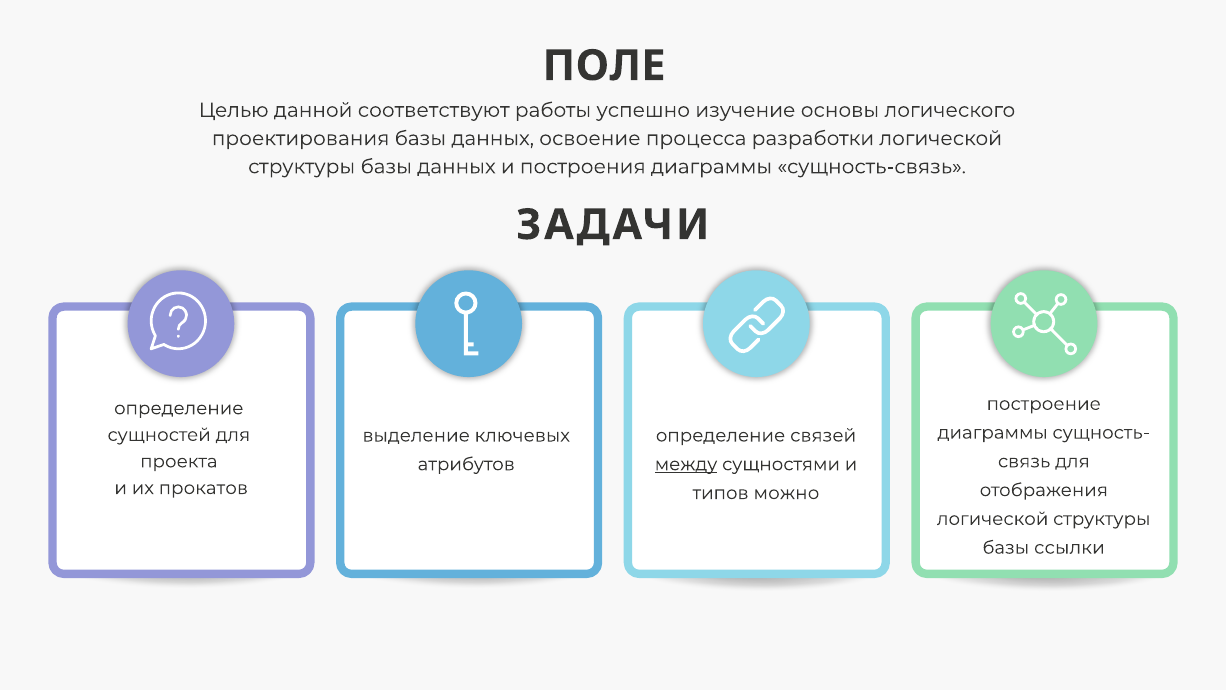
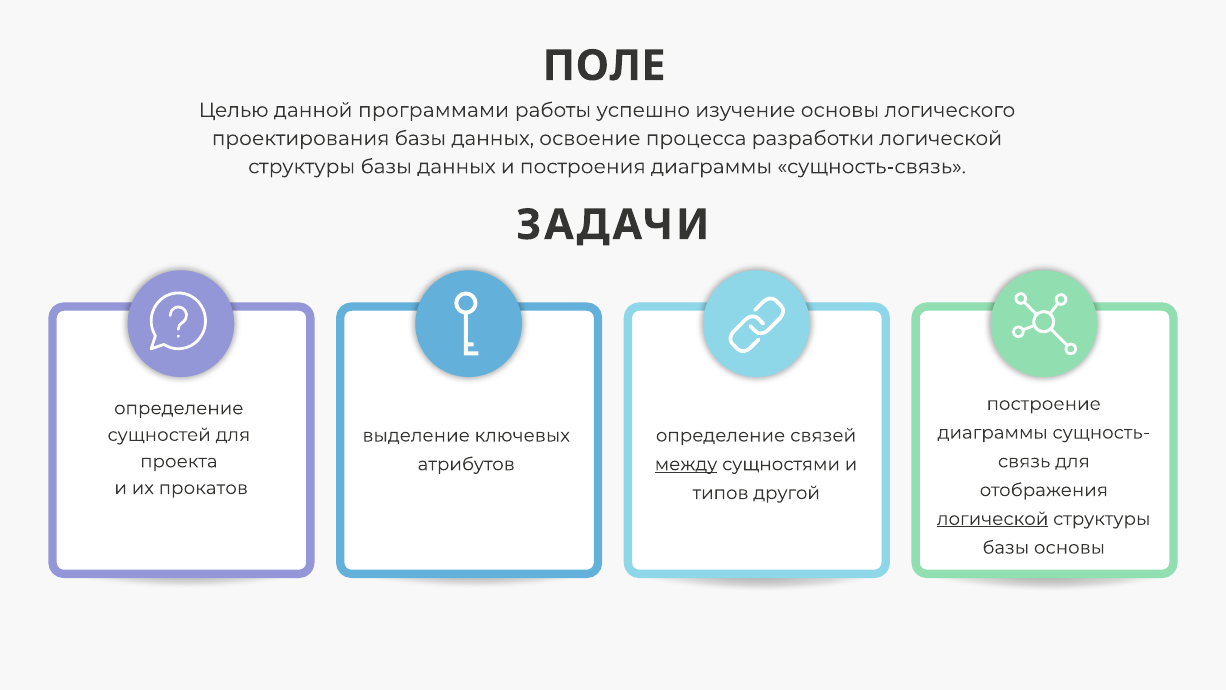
соответствуют: соответствуют -> программами (434, 110)
можно: можно -> другой (787, 493)
логической underline: none -> present (993, 519)
базы ссылки: ссылки -> основы (1070, 547)
